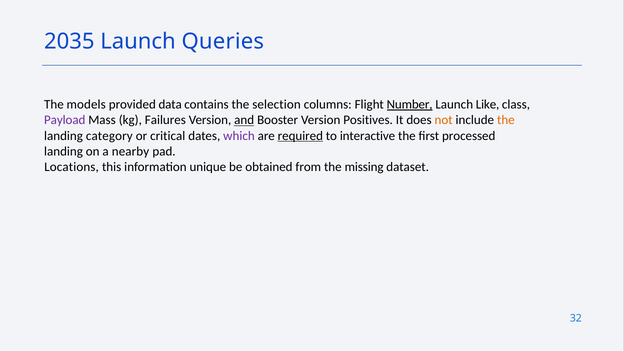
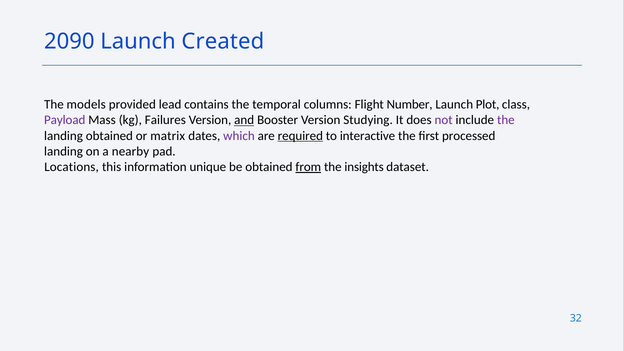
2035: 2035 -> 2090 (69, 42)
Queries: Queries -> Created (223, 42)
data: data -> lead (170, 105)
selection: selection -> temporal (277, 105)
Number underline: present -> none (410, 105)
Like: Like -> Plot (488, 105)
Positives: Positives -> Studying (368, 120)
not colour: orange -> purple (444, 120)
the colour: orange -> purple (506, 120)
landing category: category -> obtained (109, 136)
critical: critical -> matrix (168, 136)
from underline: none -> present (308, 167)
missing: missing -> insights (364, 167)
